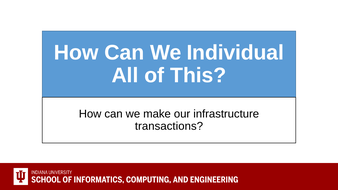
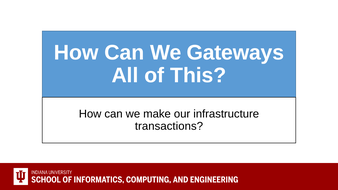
Individual: Individual -> Gateways (235, 53)
